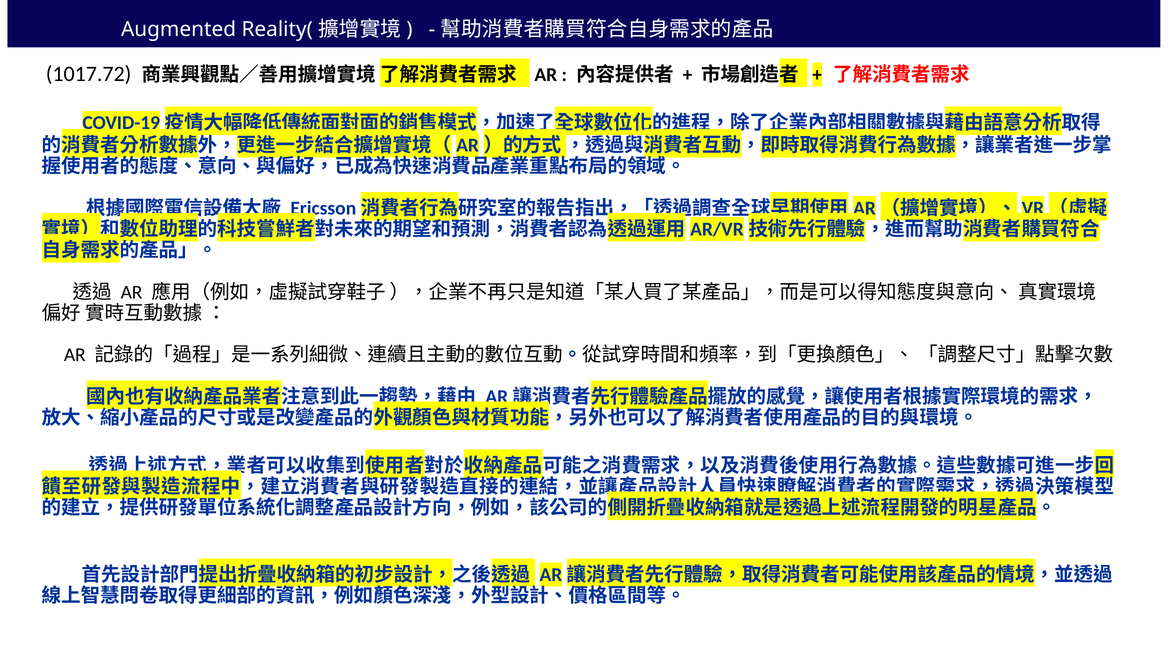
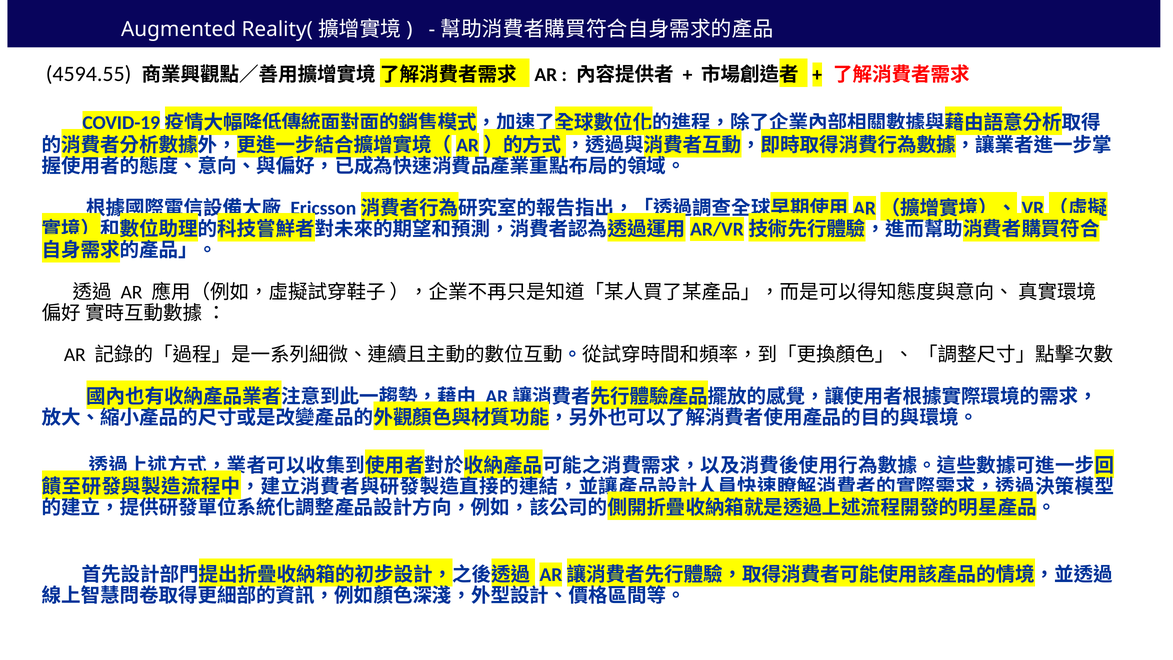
1017.72: 1017.72 -> 4594.55 (89, 74)
